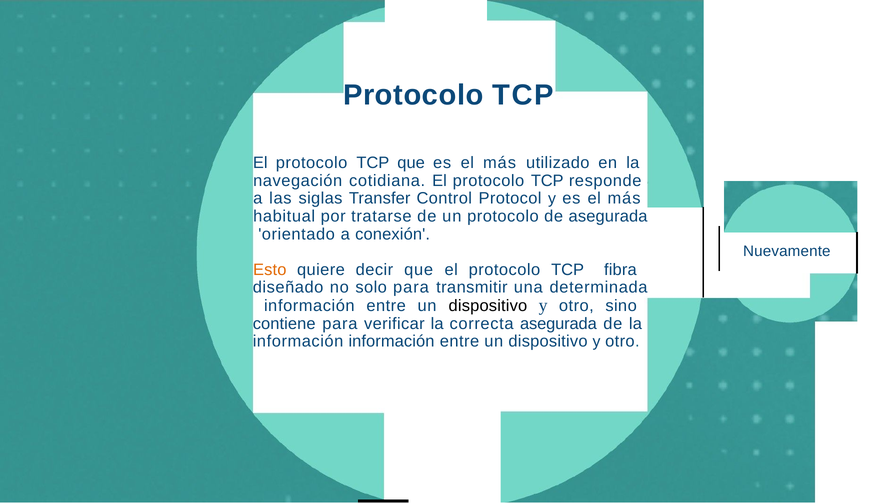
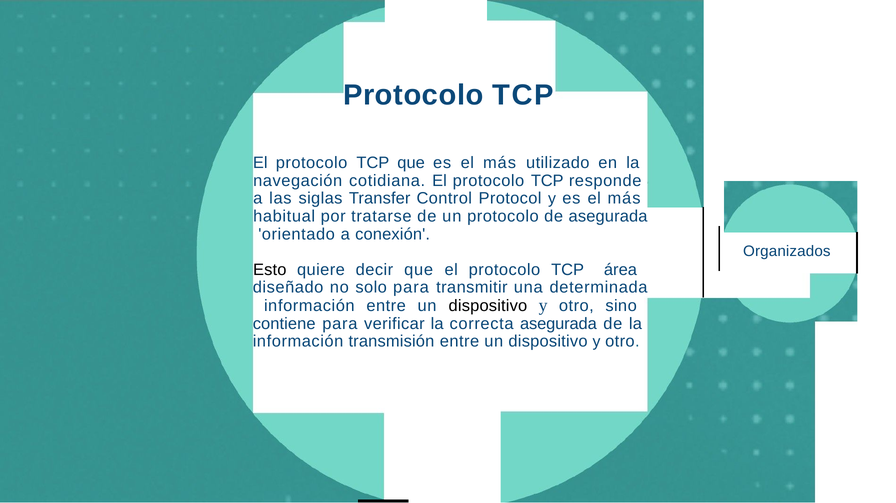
Nuevamente: Nuevamente -> Organizados (787, 251)
Esto colour: orange -> black (270, 270)
fibra: fibra -> área (620, 270)
información información: información -> transmisión (391, 342)
